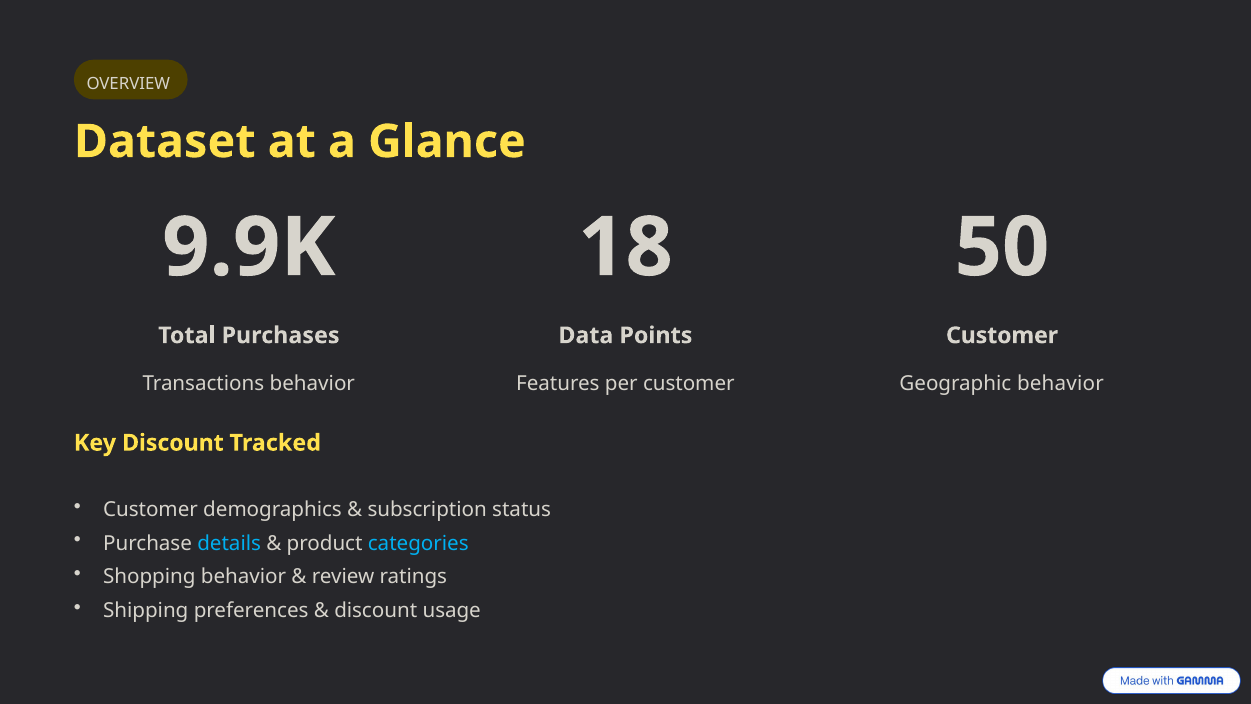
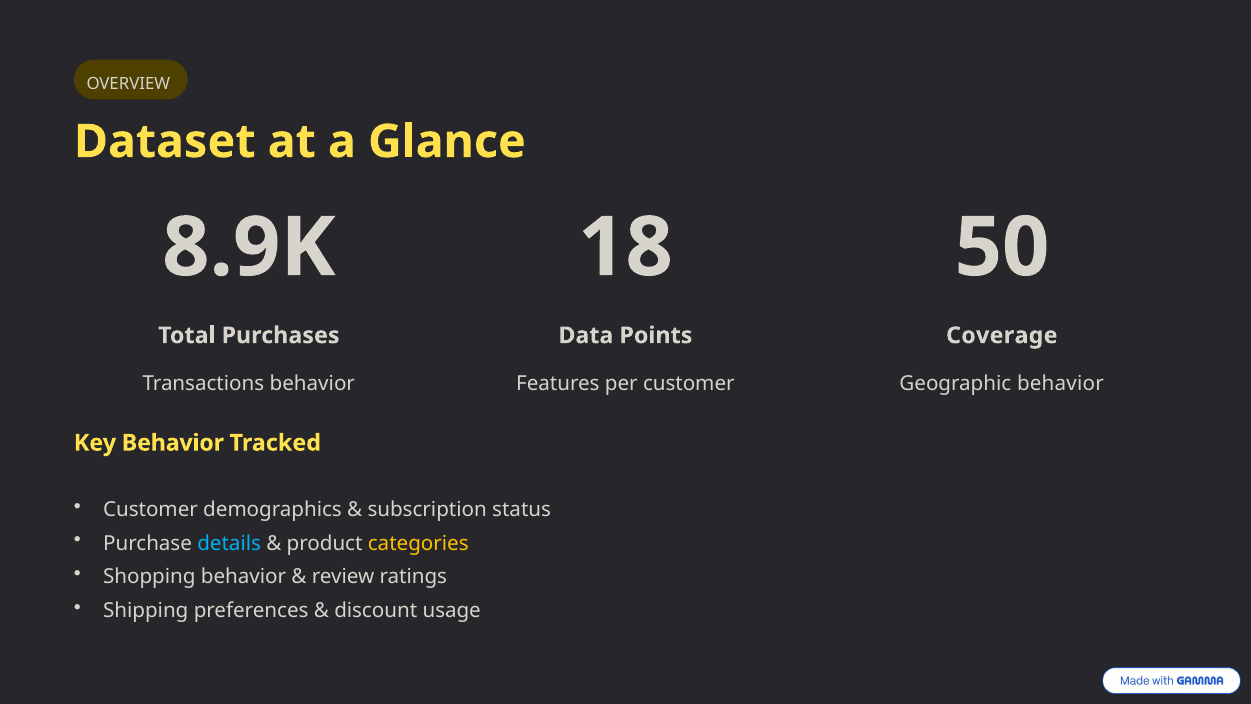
9.9K: 9.9K -> 8.9K (249, 248)
Customer: Customer -> Coverage (1002, 335)
Key Discount: Discount -> Behavior (173, 443)
categories colour: light blue -> yellow (418, 543)
